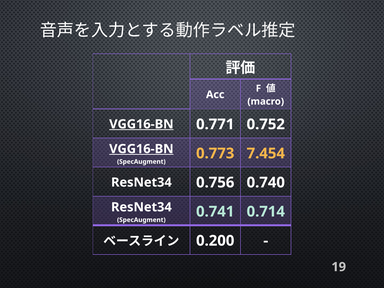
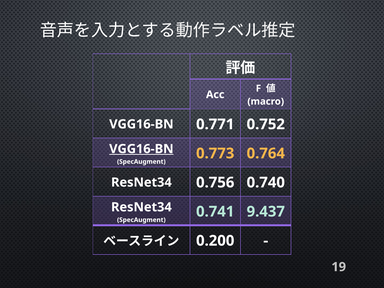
VGG16-BN underline: present -> none (141, 124)
7.454: 7.454 -> 0.764 (266, 153)
0.714: 0.714 -> 9.437 (266, 212)
